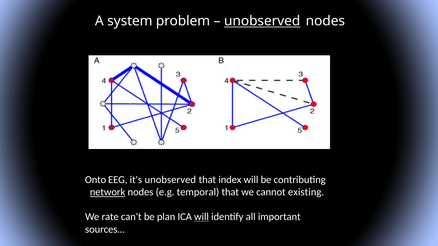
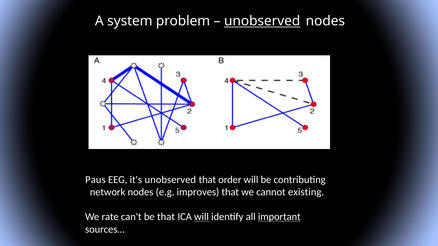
Onto: Onto -> Paus (95, 180)
index: index -> order (230, 180)
network underline: present -> none (108, 192)
temporal: temporal -> improves (198, 192)
be plan: plan -> that (166, 217)
important underline: none -> present (279, 217)
